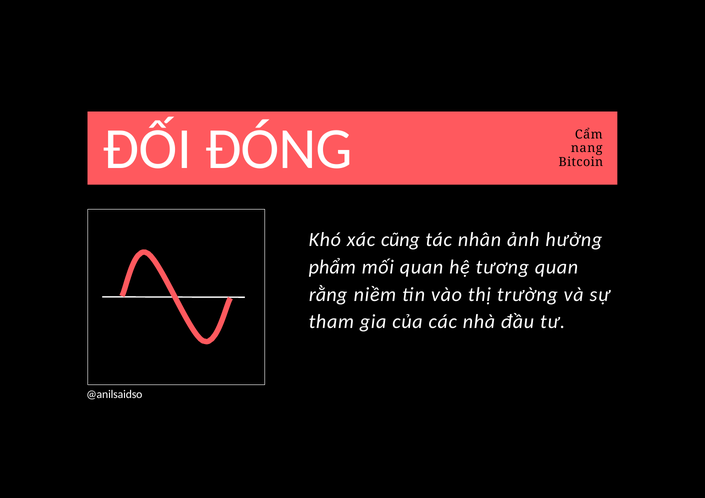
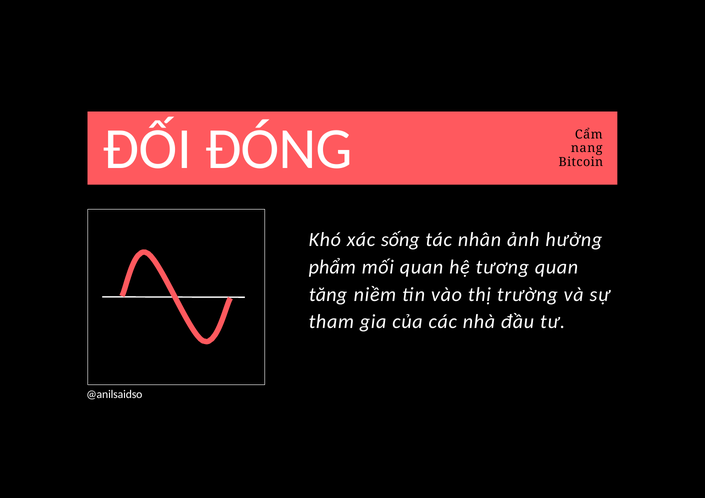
cũng: cũng -> sống (400, 240)
rằng: rằng -> tăng (328, 294)
